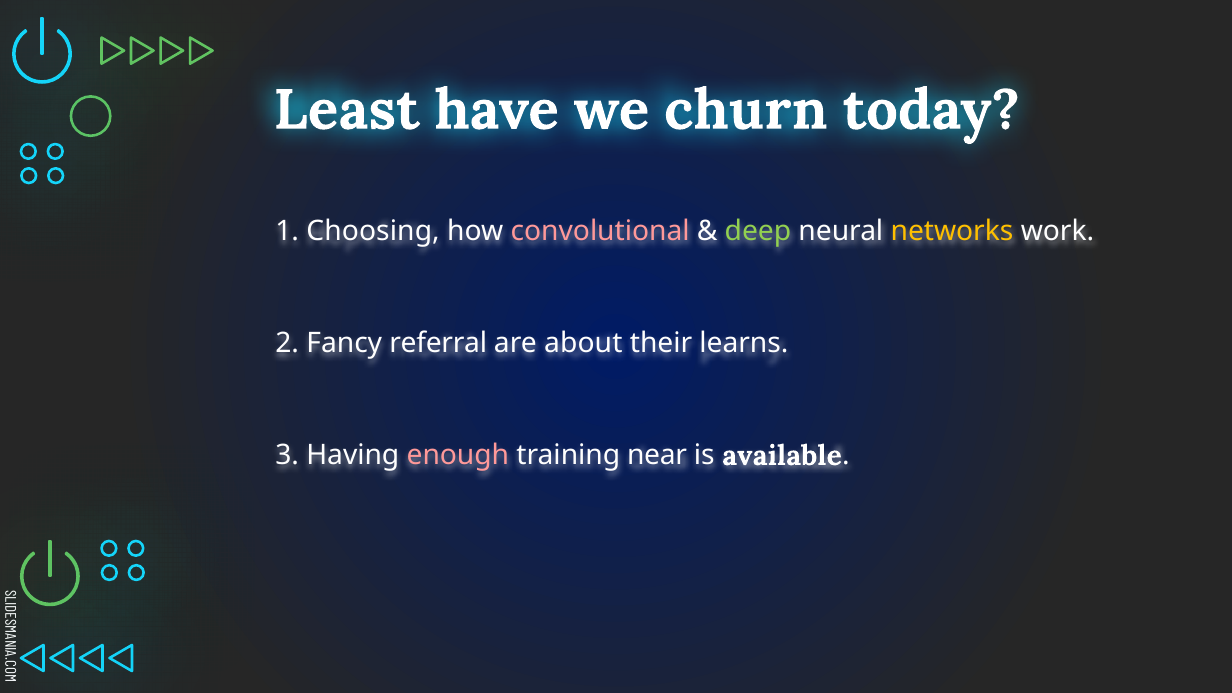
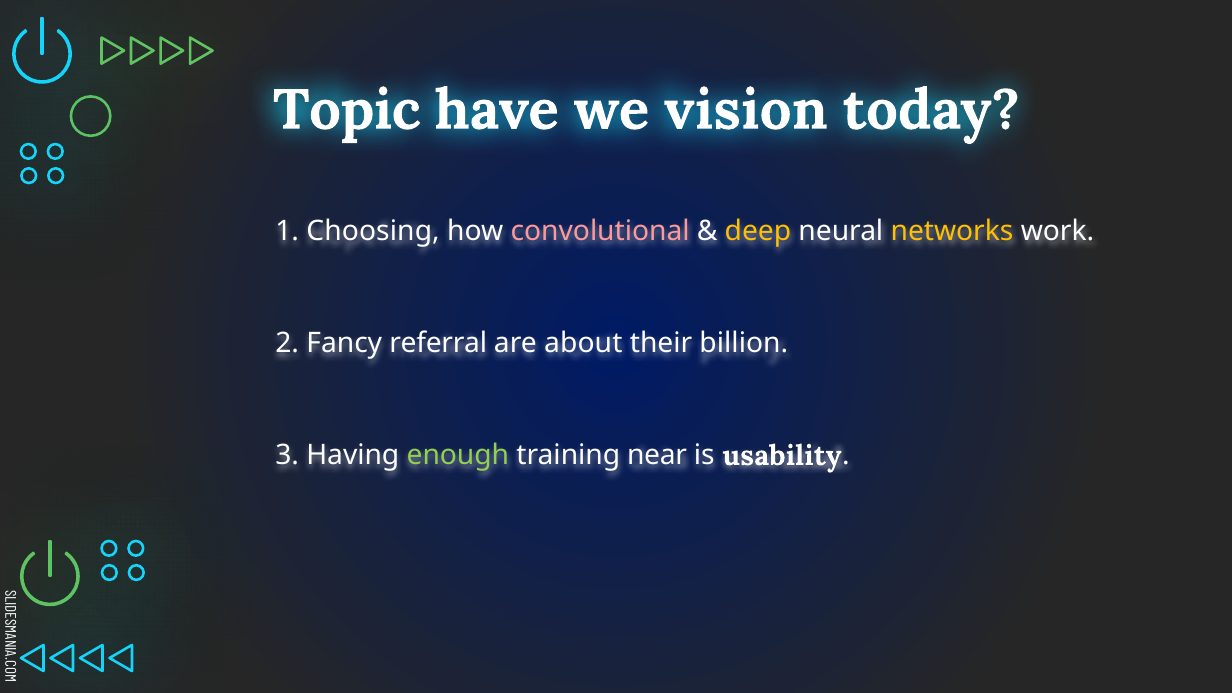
Least: Least -> Topic (347, 110)
churn: churn -> vision (746, 110)
deep colour: light green -> yellow (758, 232)
learns: learns -> billion (744, 344)
enough colour: pink -> light green (458, 456)
available: available -> usability (782, 456)
